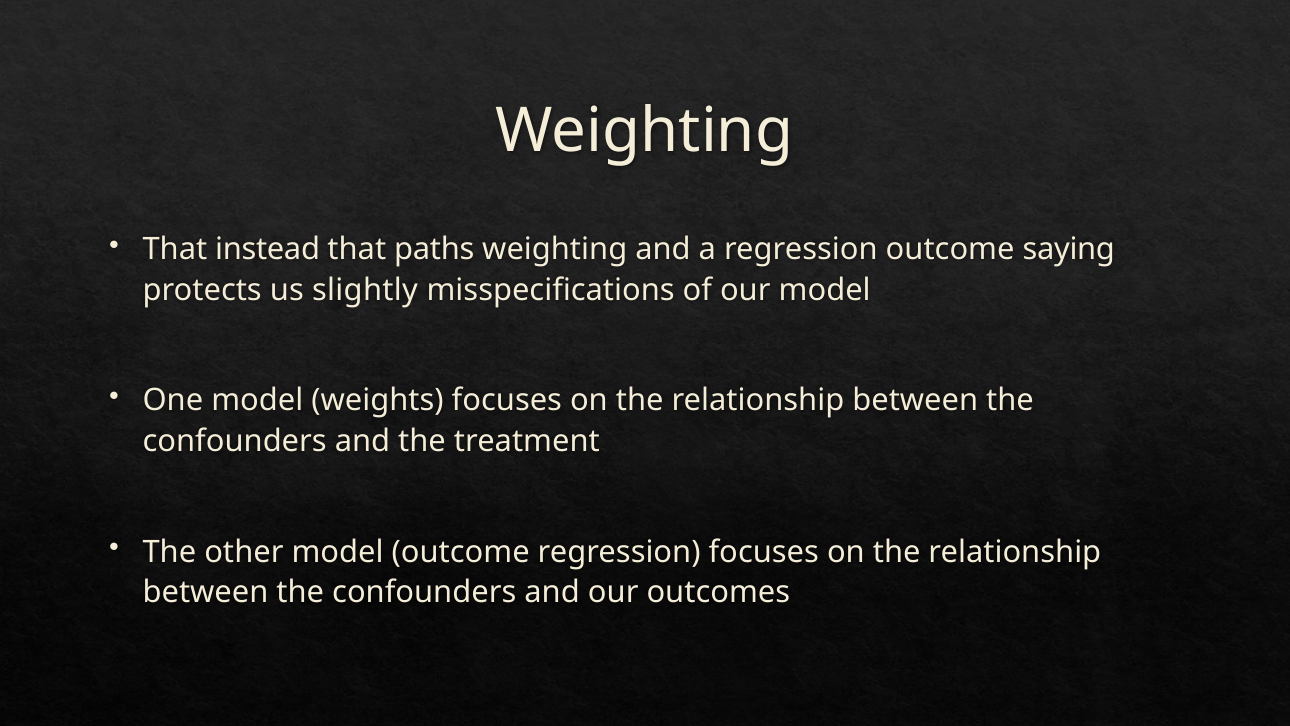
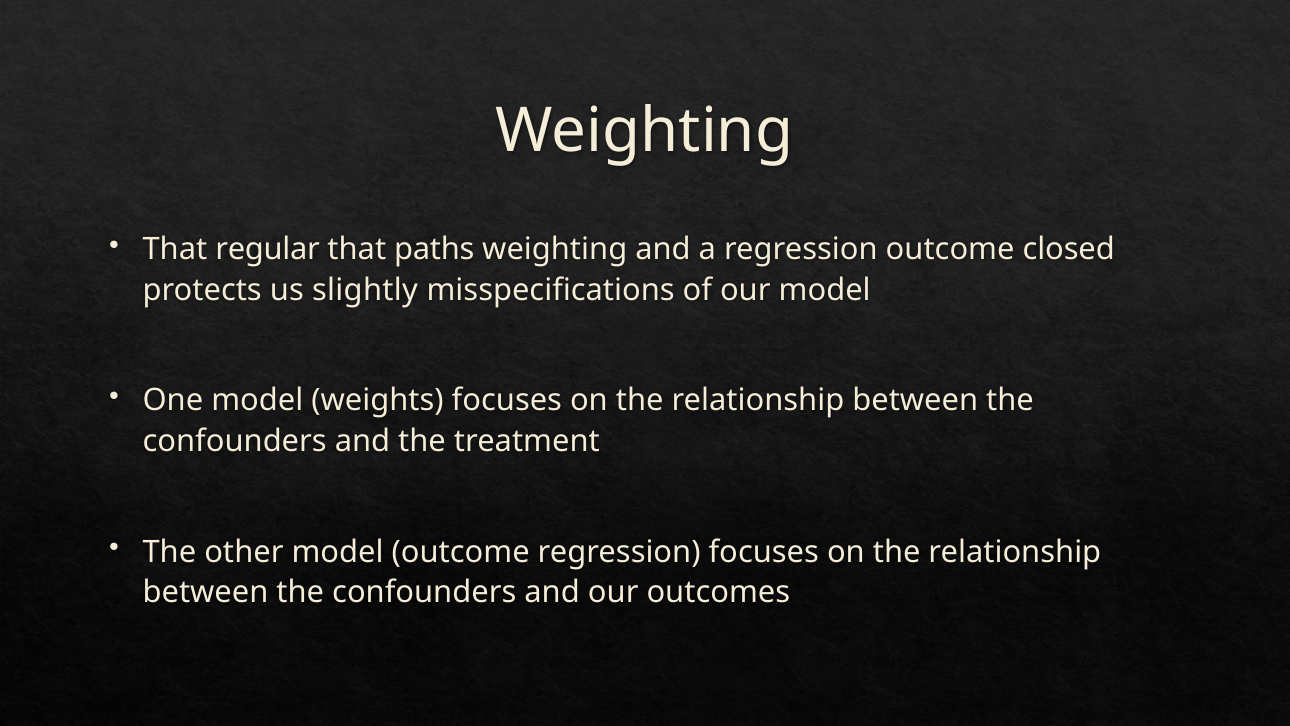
instead: instead -> regular (268, 249)
saying: saying -> closed (1069, 249)
